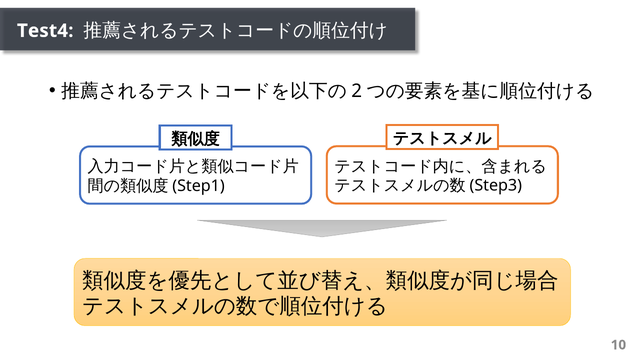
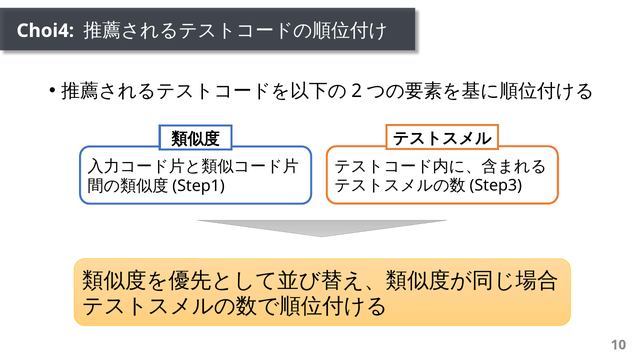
Test4: Test4 -> Choi4 (45, 31)
